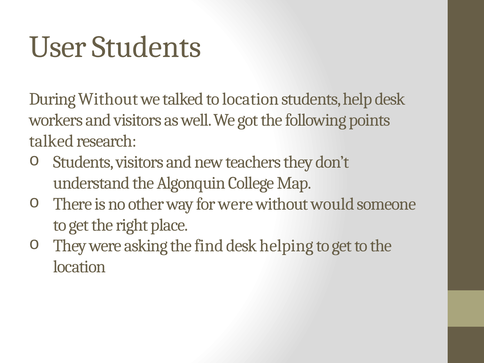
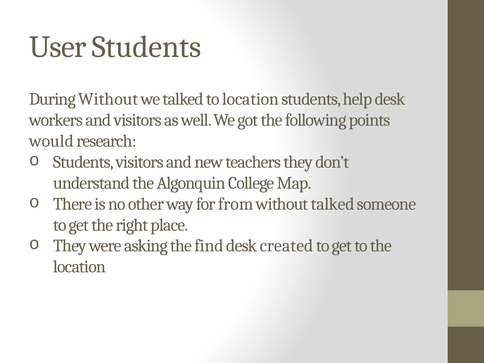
talked: talked -> would (51, 141)
for were: were -> from (236, 204)
without would: would -> talked (333, 204)
helping: helping -> created (287, 246)
